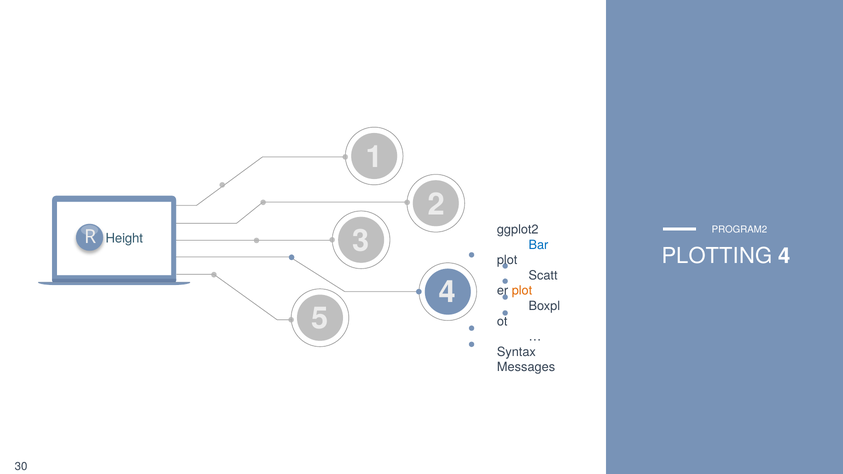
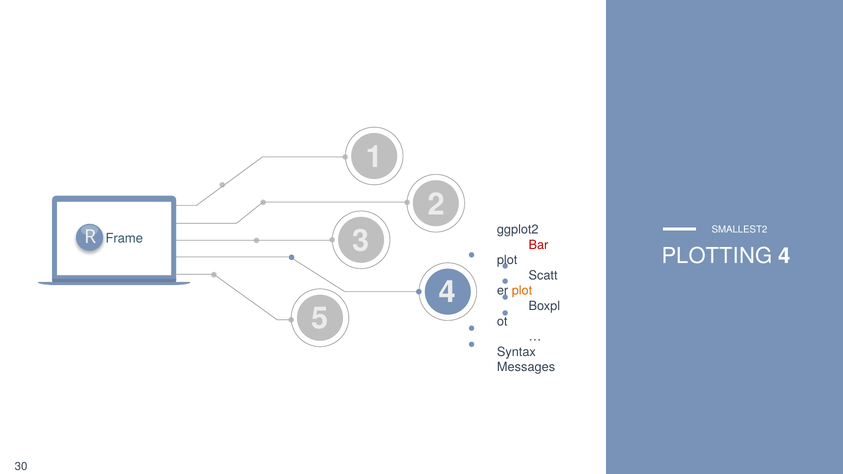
PROGRAM2: PROGRAM2 -> SMALLEST2 (739, 230)
Height: Height -> Frame (124, 239)
Bar colour: blue -> red (538, 245)
